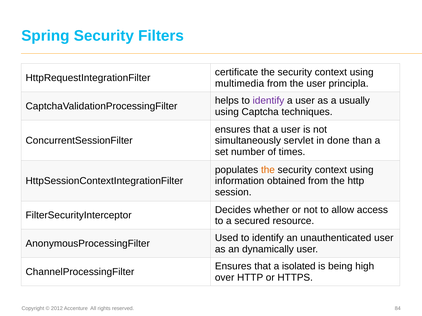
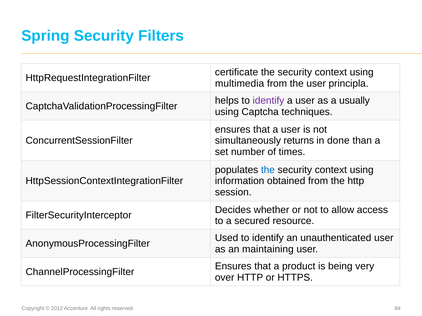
servlet: servlet -> returns (299, 141)
the colour: orange -> blue (268, 170)
dynamically: dynamically -> maintaining (268, 250)
isolated: isolated -> product (299, 267)
high: high -> very (365, 267)
